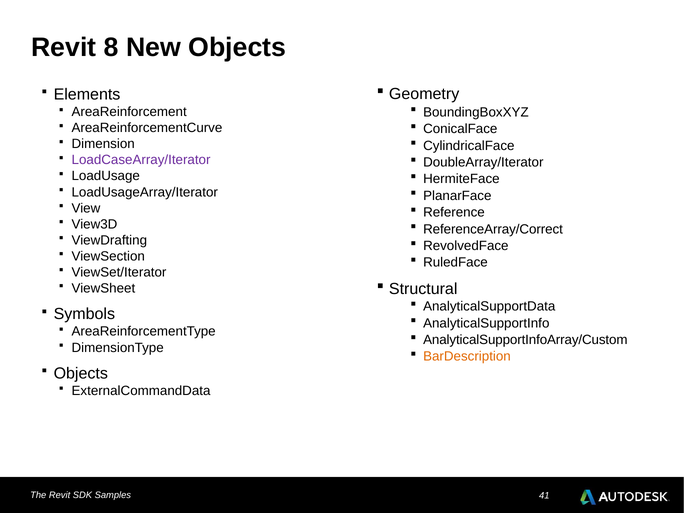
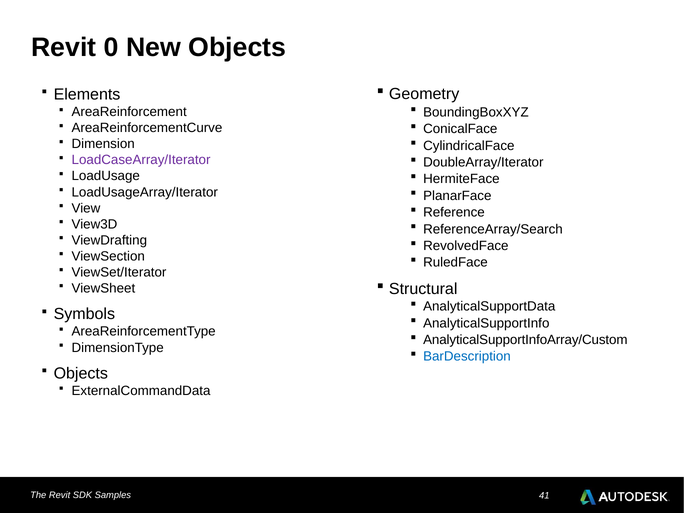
8: 8 -> 0 (111, 48)
ReferenceArray/Correct: ReferenceArray/Correct -> ReferenceArray/Search (493, 229)
BarDescription colour: orange -> blue (467, 356)
